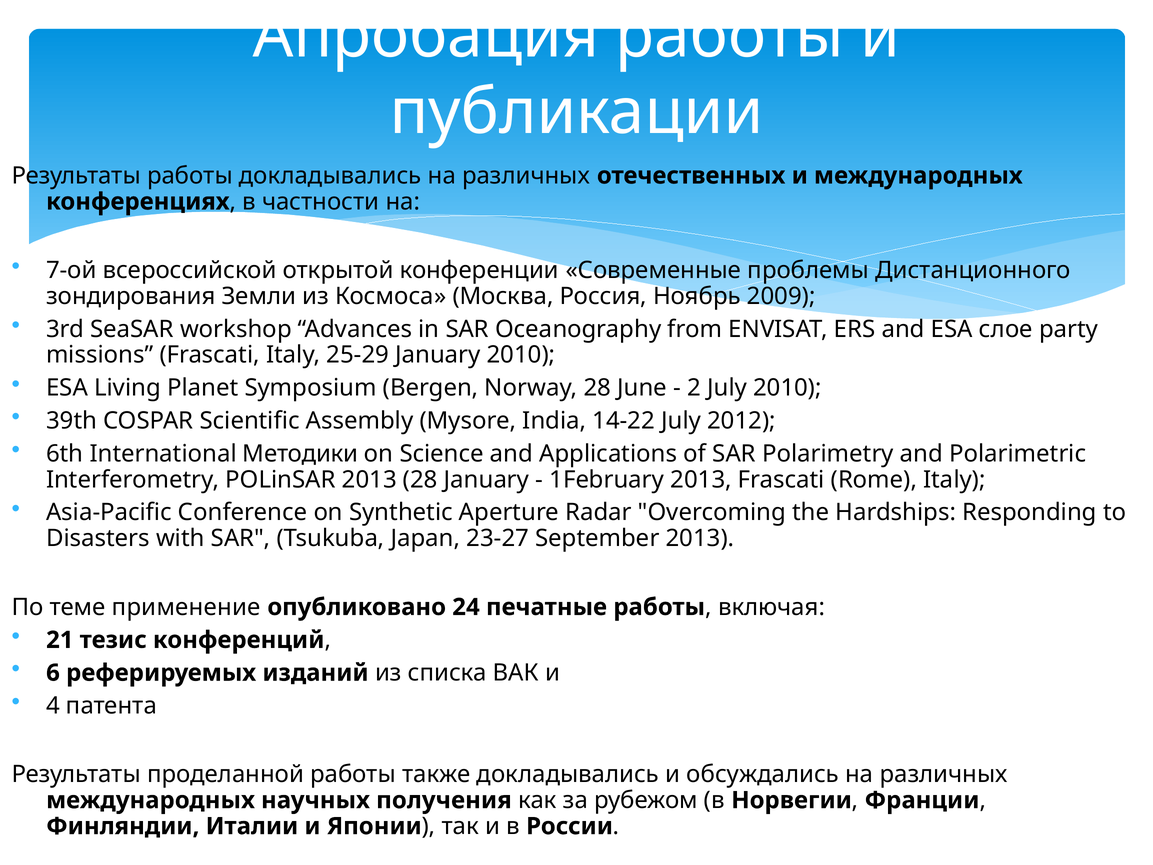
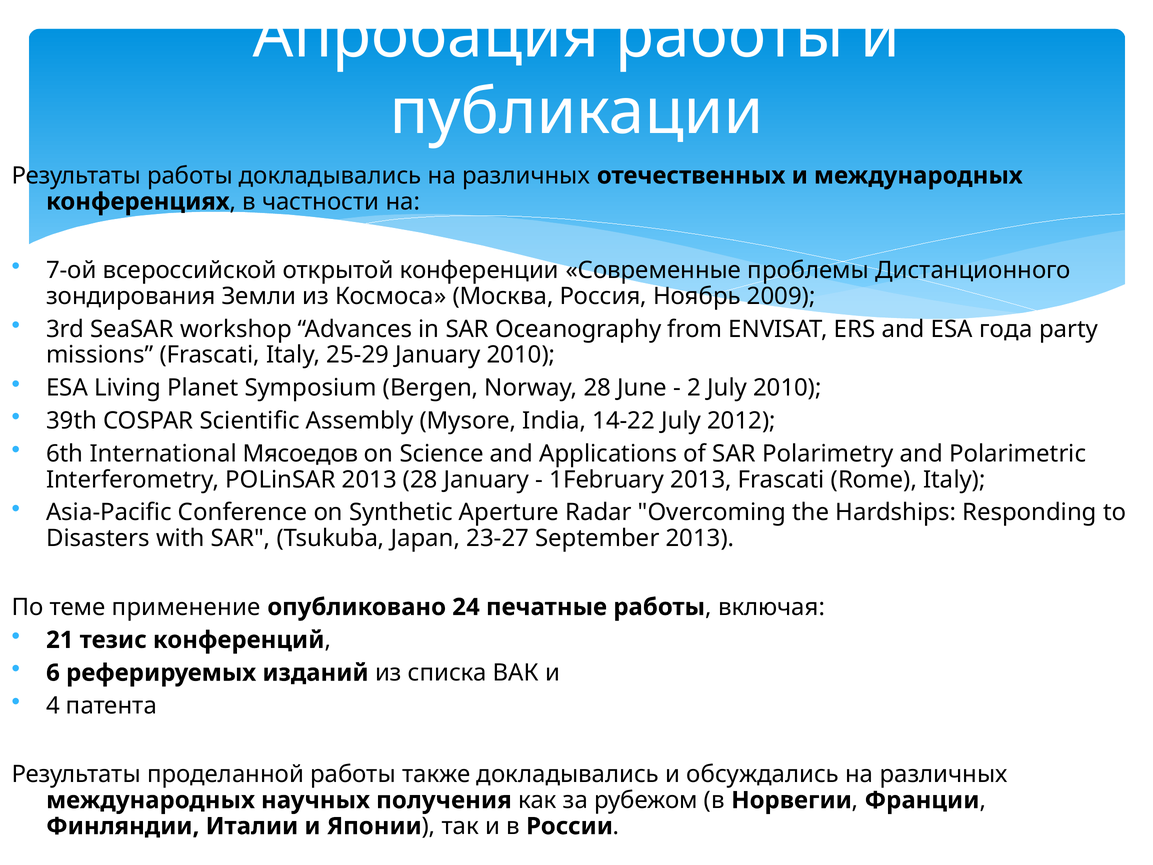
слое: слое -> года (1006, 329)
Методики: Методики -> Мясоедов (300, 454)
